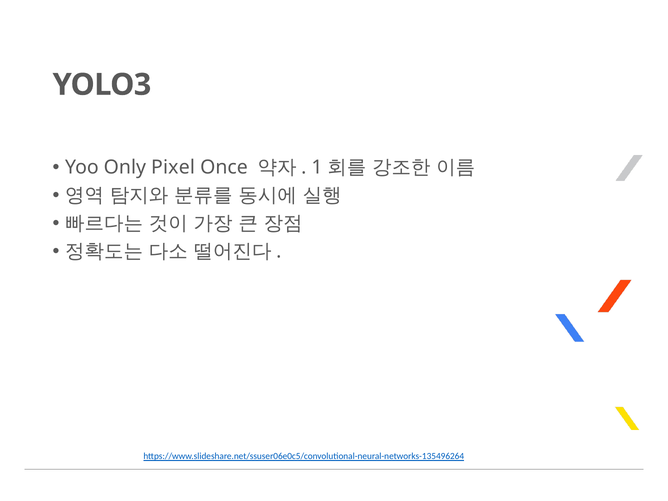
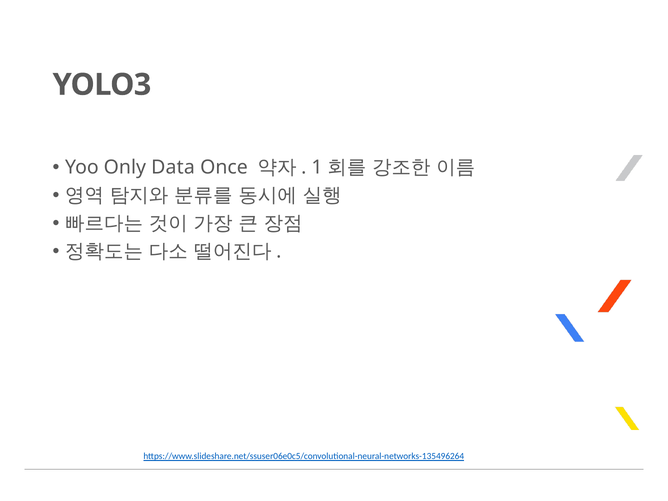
Pixel: Pixel -> Data (173, 167)
